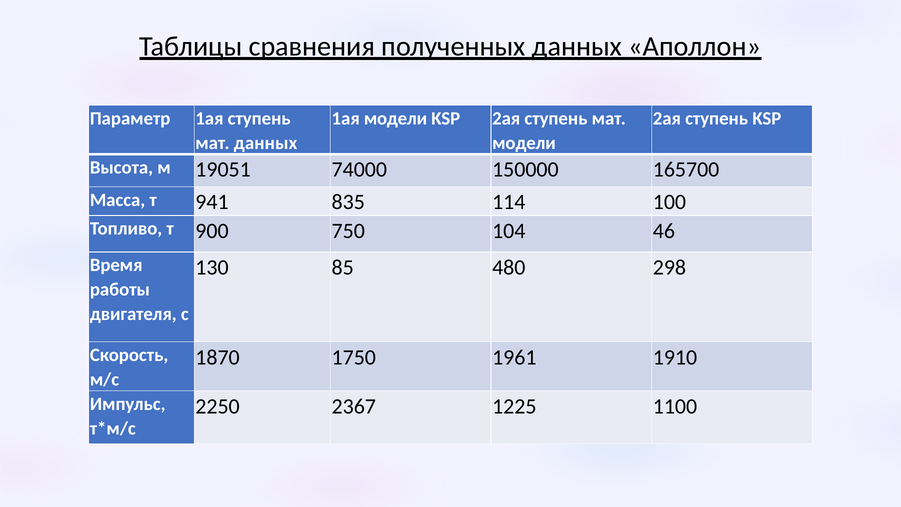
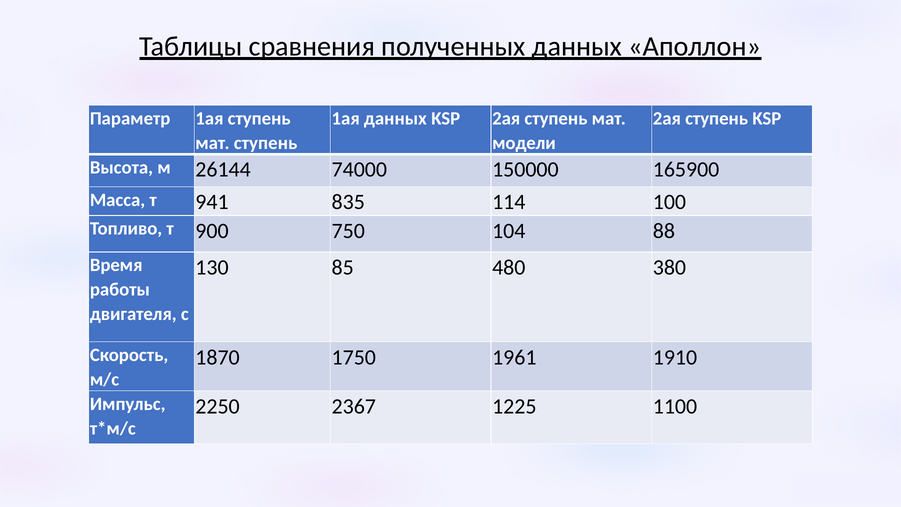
1ая модели: модели -> данных (395, 118)
мат данных: данных -> ступень (266, 143)
19051: 19051 -> 26144 (223, 170)
165700: 165700 -> 165900 (686, 170)
46: 46 -> 88 (664, 231)
298: 298 -> 380 (669, 267)
